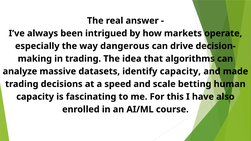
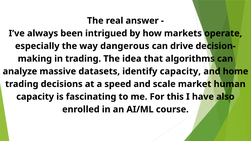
made: made -> home (236, 71)
betting: betting -> market (195, 84)
